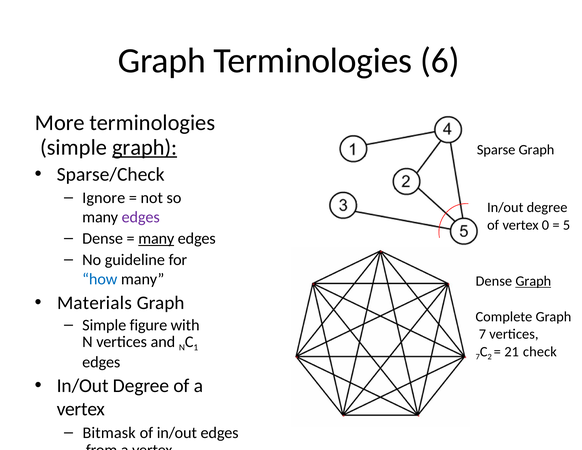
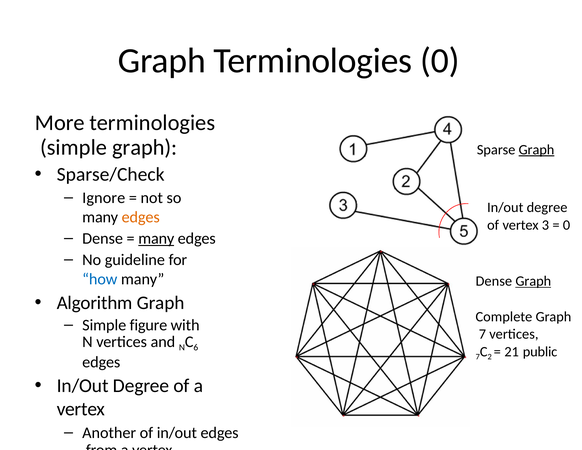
Terminologies 6: 6 -> 0 (440, 61)
graph underline: present -> none (145, 147)
Graph underline: none -> present (536, 150)
edges colour: purple -> orange (141, 217)
0: 0 -> 3 (545, 225)
5: 5 -> 0 (567, 225)
Materials: Materials -> Algorithm (95, 303)
1: 1 -> 6 (196, 347)
check: check -> public (540, 351)
Bitmask: Bitmask -> Another (109, 432)
